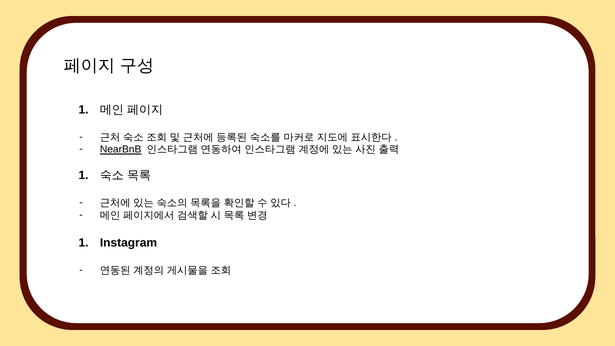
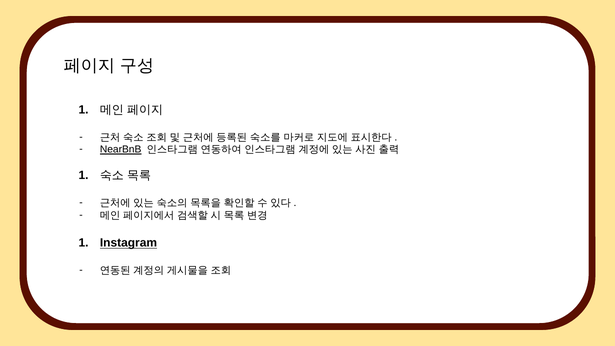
Instagram underline: none -> present (128, 243)
